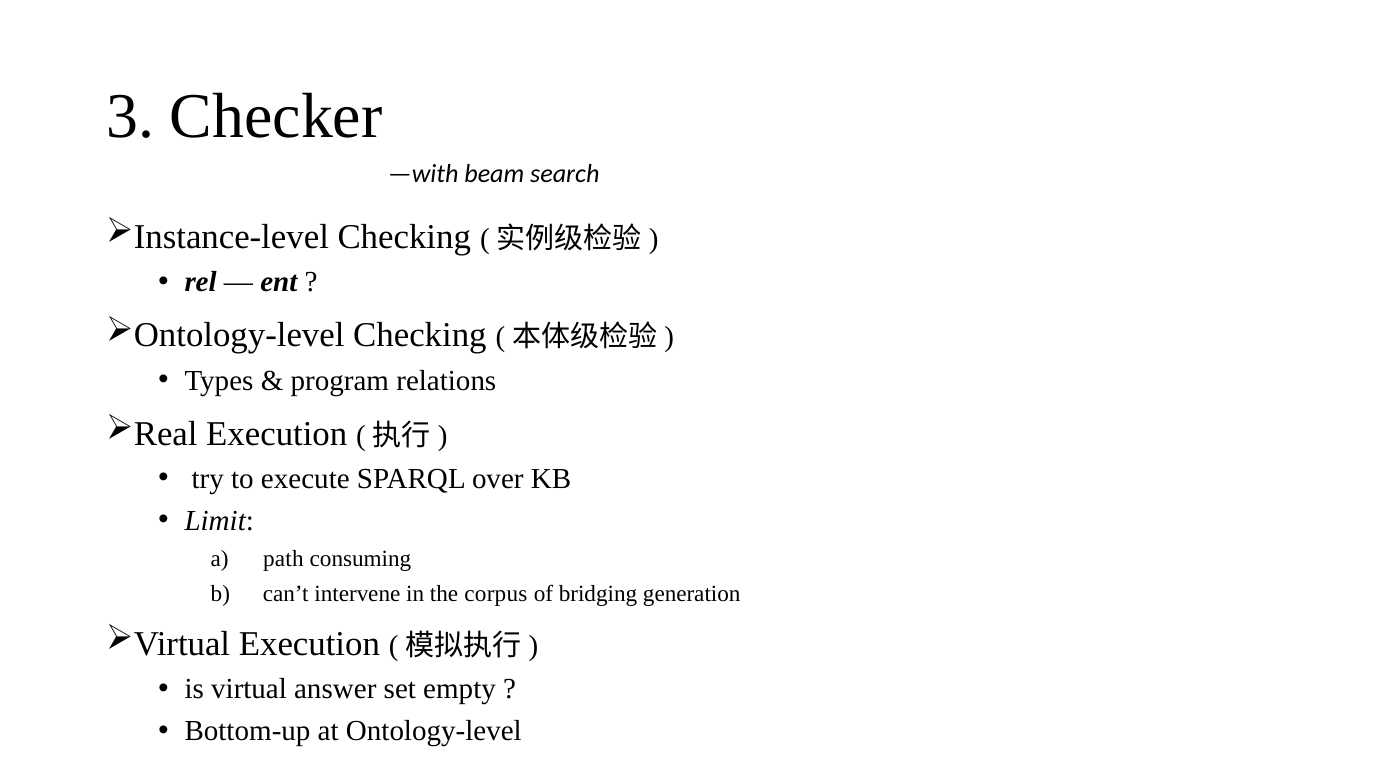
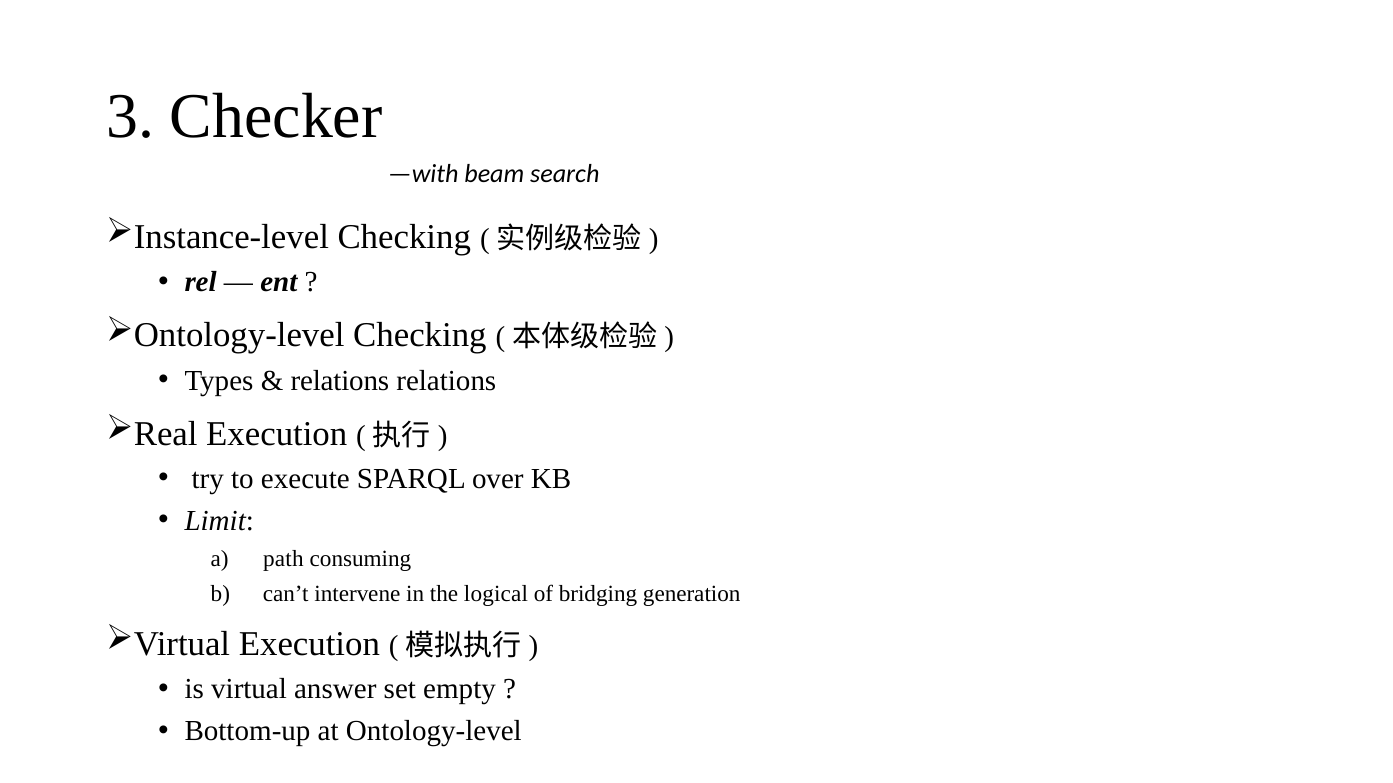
program: program -> relations (340, 381)
corpus: corpus -> logical (496, 594)
